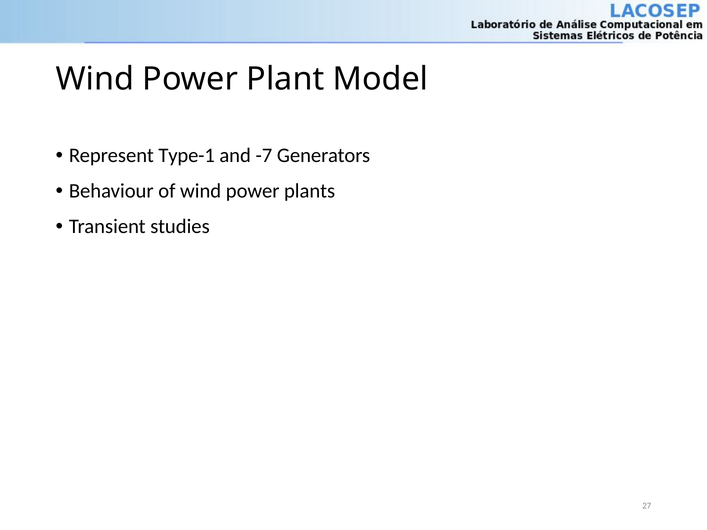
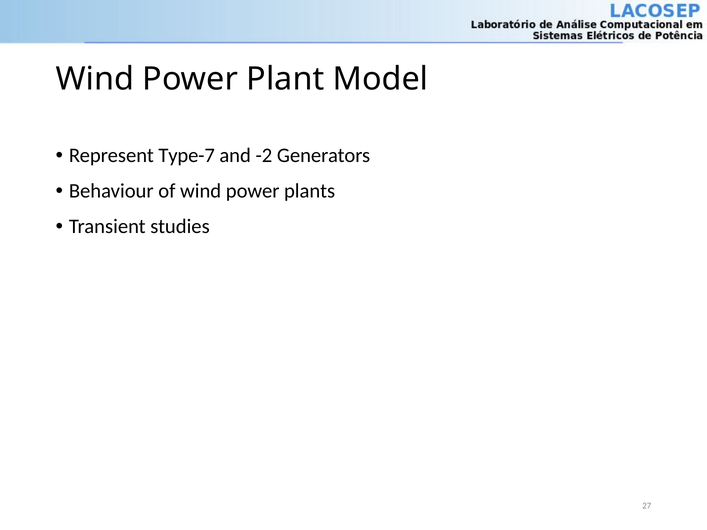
Type-1: Type-1 -> Type-7 (187, 156)
-7: -7 -> -2 (264, 156)
